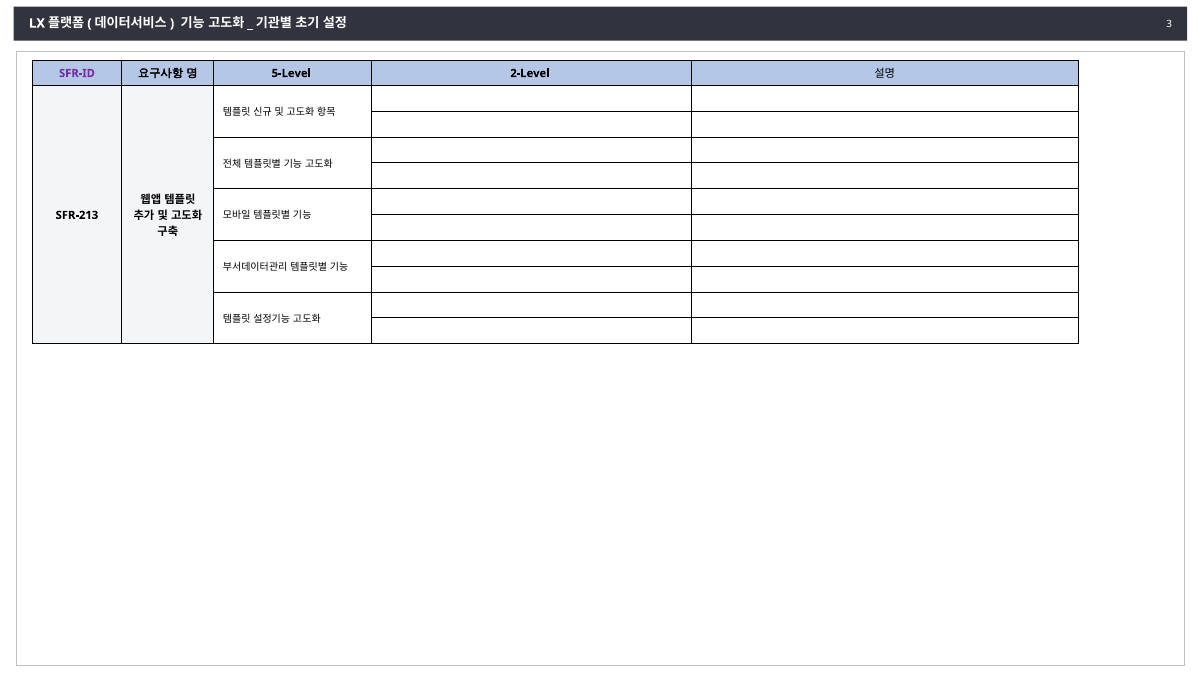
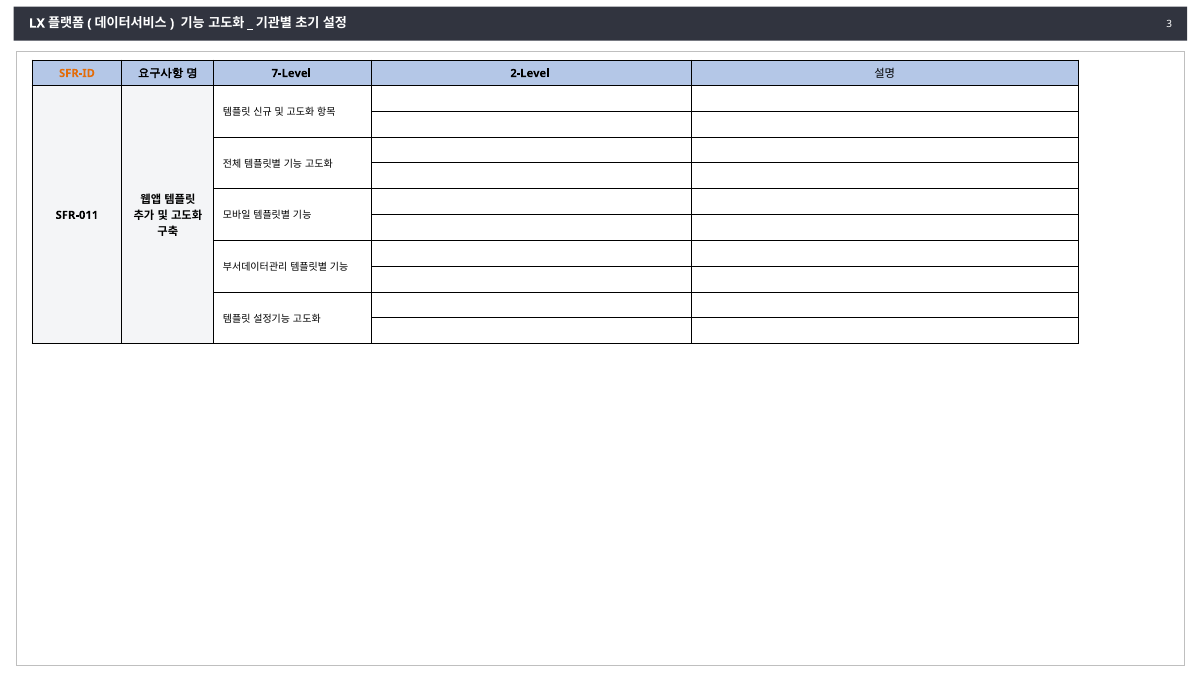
SFR-ID colour: purple -> orange (77, 73)
5-Level: 5-Level -> 7-Level (291, 73)
SFR-213: SFR-213 -> SFR-011 (77, 215)
